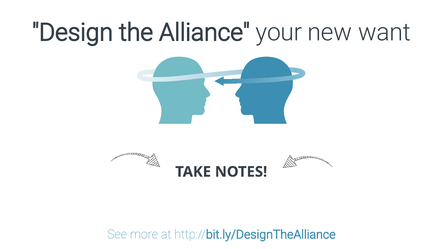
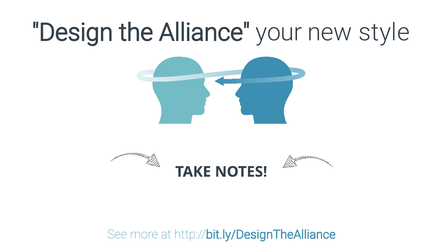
want: want -> style (384, 32)
